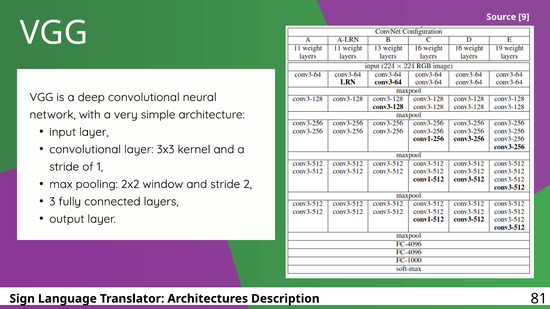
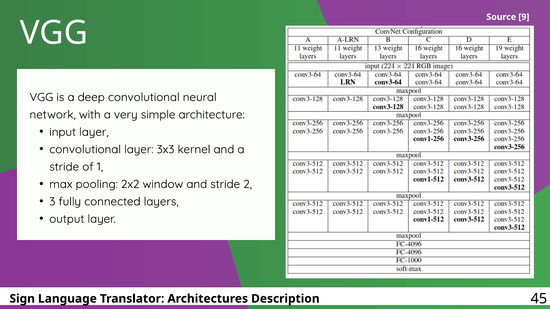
81: 81 -> 45 (539, 299)
